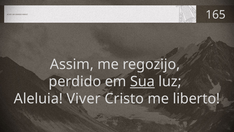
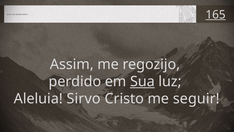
165 underline: none -> present (216, 15)
Viver: Viver -> Sirvo (84, 98)
liberto: liberto -> seguir (196, 98)
